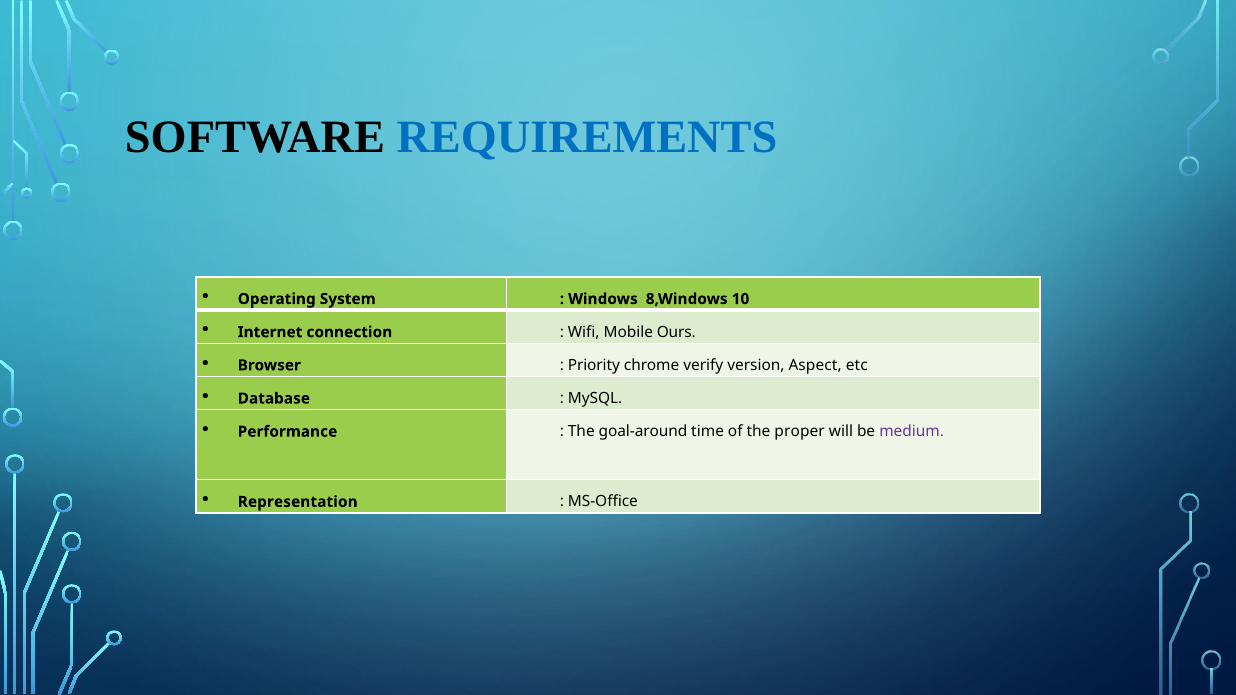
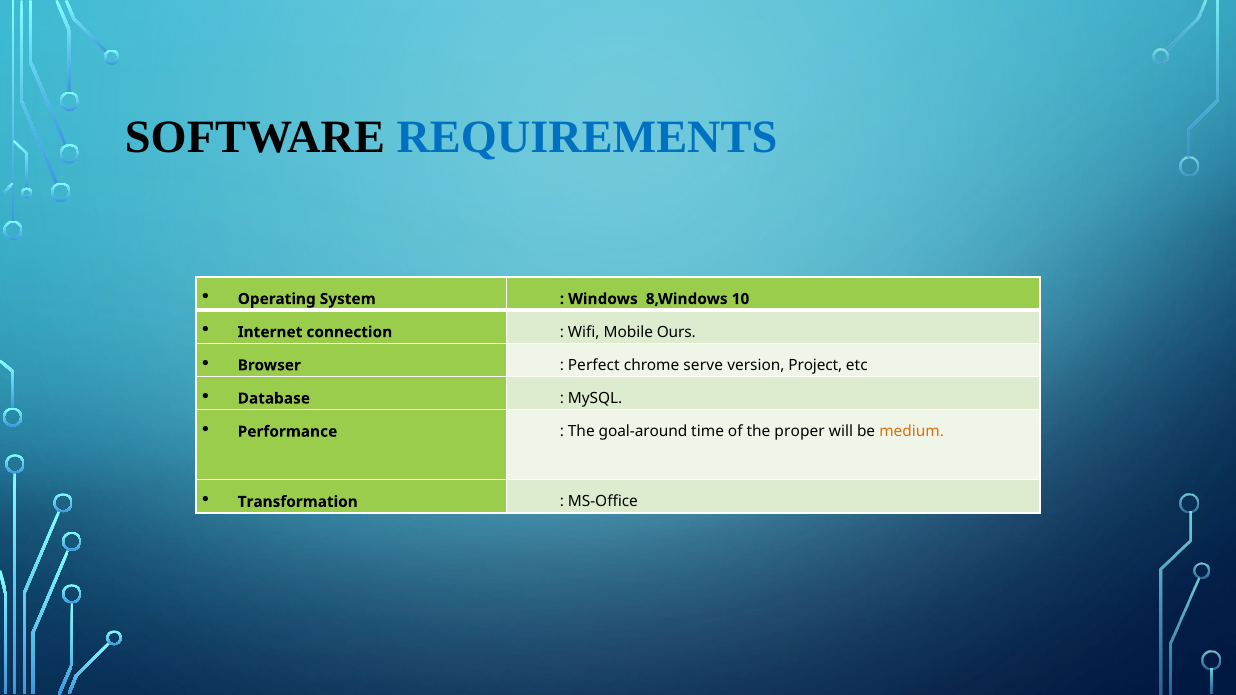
Priority: Priority -> Perfect (594, 365)
verify: verify -> serve (703, 365)
Aspect: Aspect -> Project (815, 365)
medium colour: purple -> orange (912, 432)
Representation: Representation -> Transformation (298, 502)
